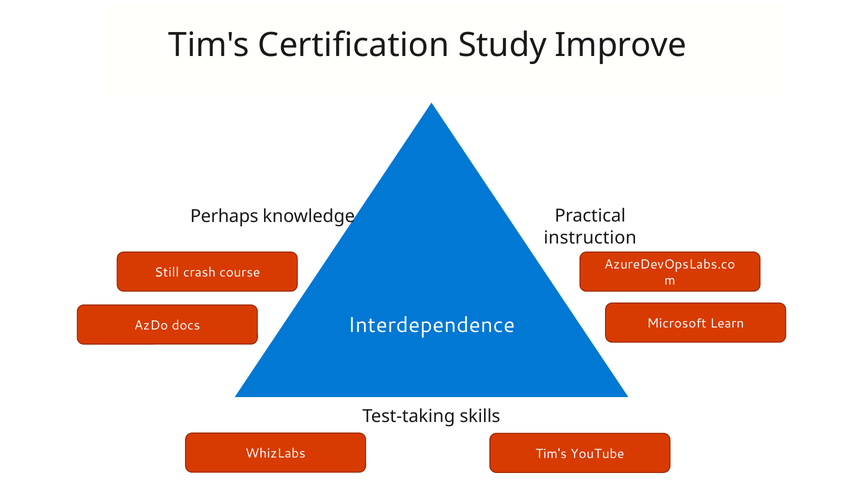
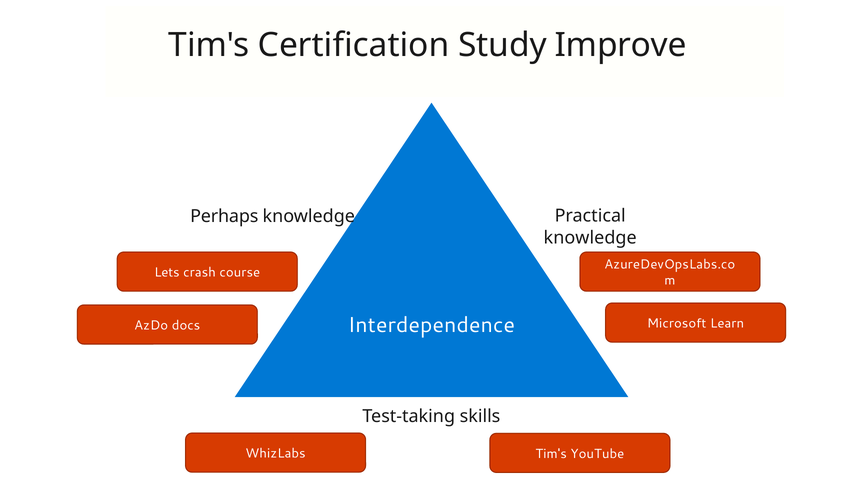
instruction: instruction -> knowledge (590, 238)
Still: Still -> Lets (167, 273)
